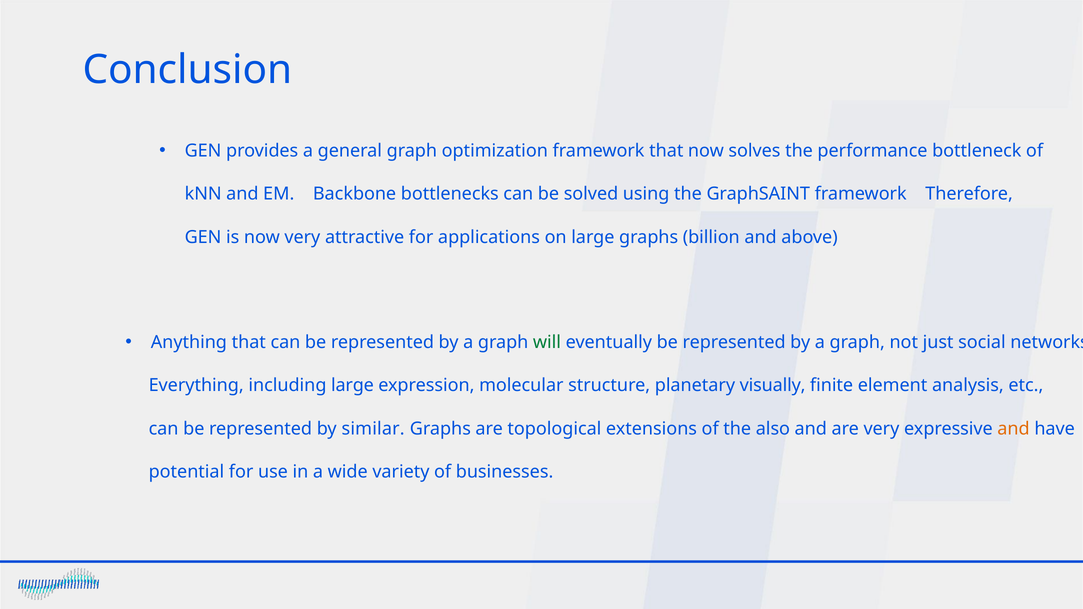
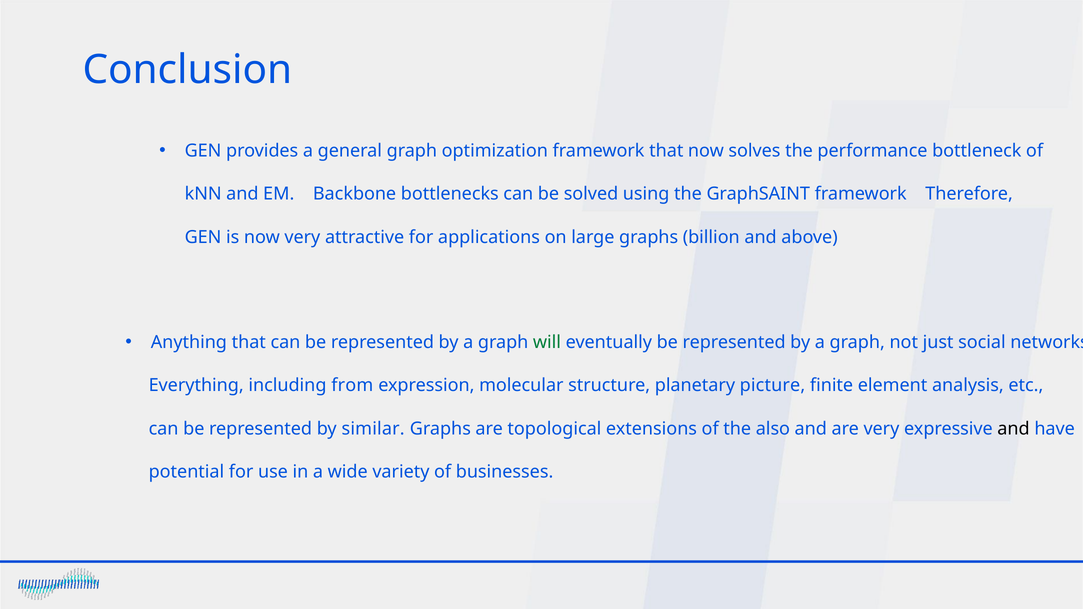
including large: large -> from (352, 386)
visually: visually -> picture (772, 386)
and colour: orange -> black (1014, 429)
